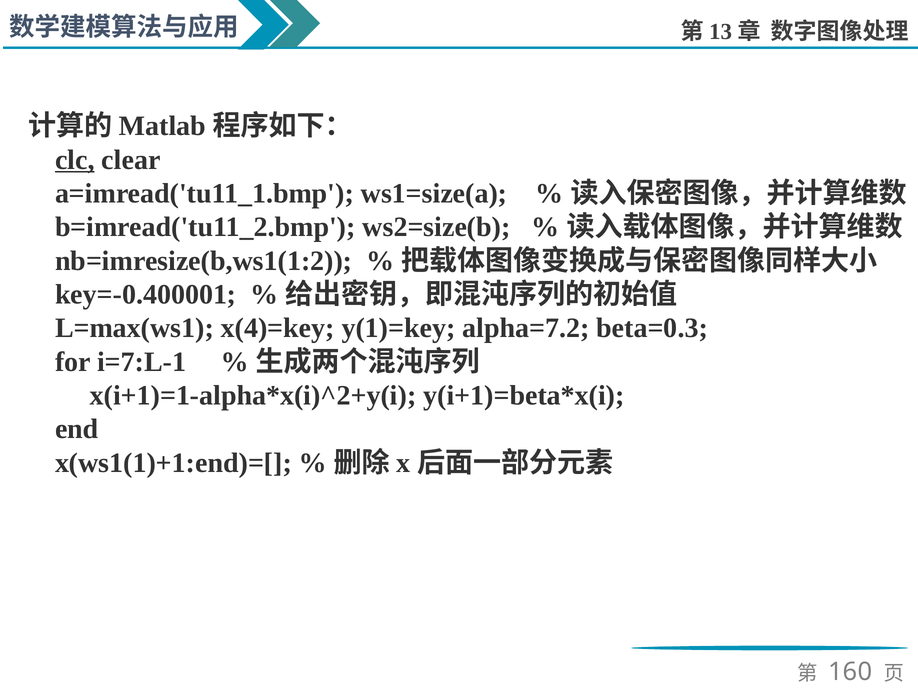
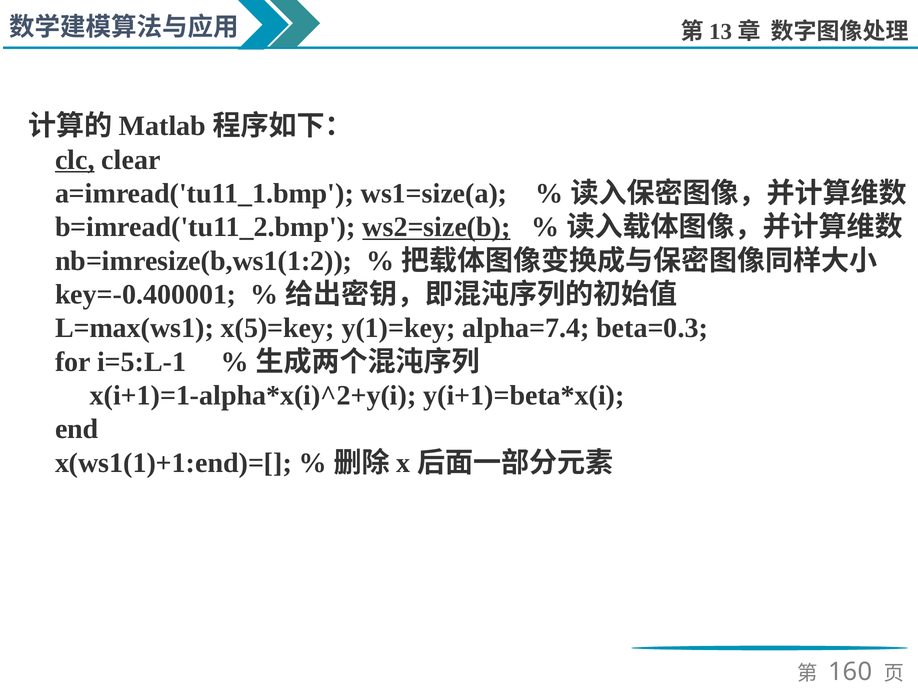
ws2=size(b underline: none -> present (436, 227)
x(4)=key: x(4)=key -> x(5)=key (278, 328)
alpha=7.2: alpha=7.2 -> alpha=7.4 (526, 328)
i=7:L-1: i=7:L-1 -> i=5:L-1 (142, 362)
